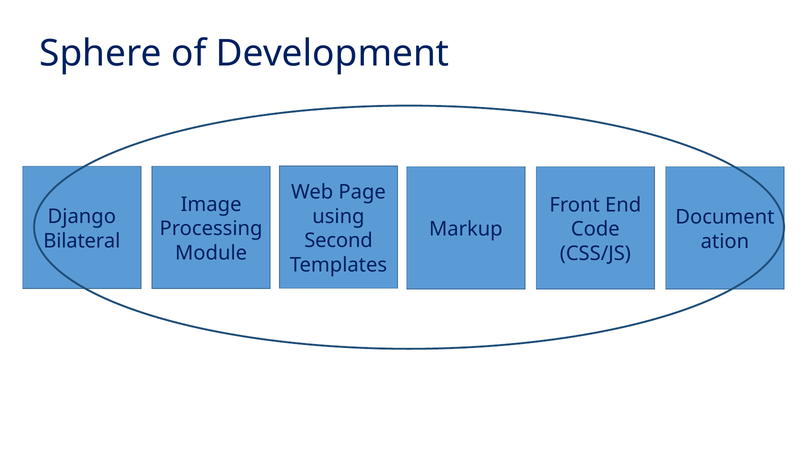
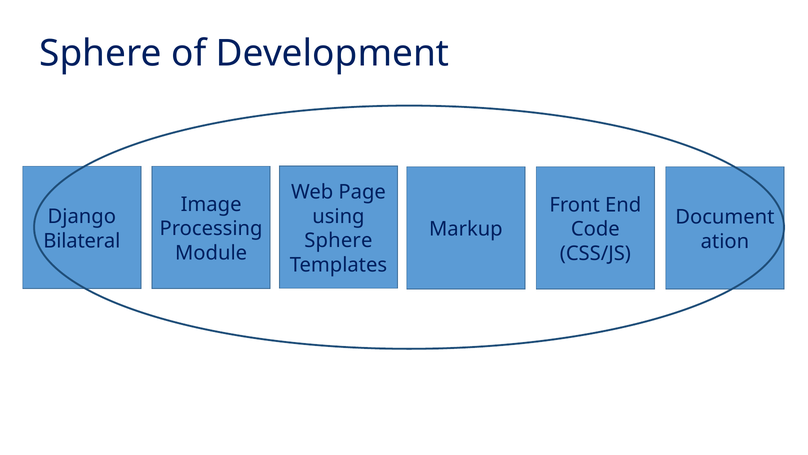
Second: Second -> Sphere (338, 241)
